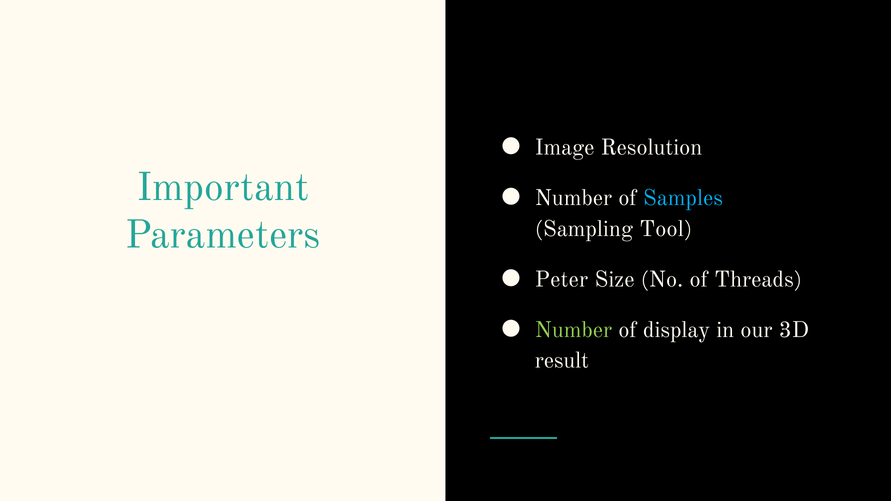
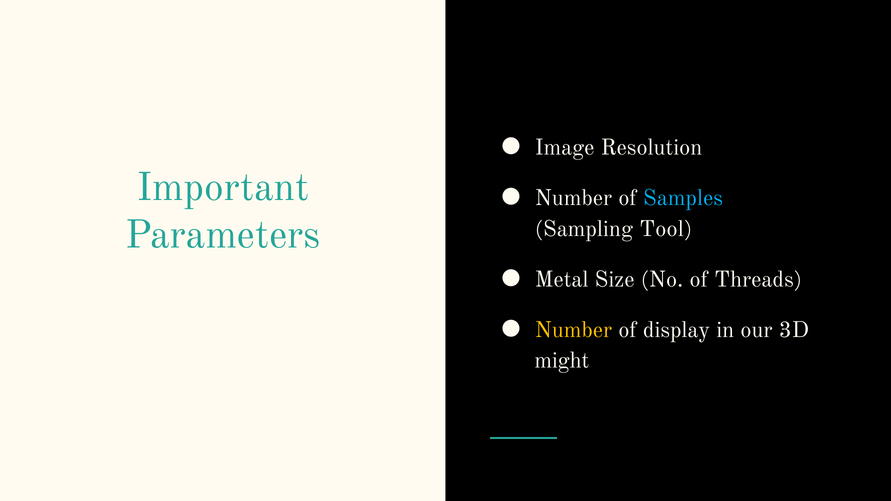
Peter: Peter -> Metal (562, 279)
Number colour: light green -> yellow (573, 330)
result: result -> might (562, 361)
